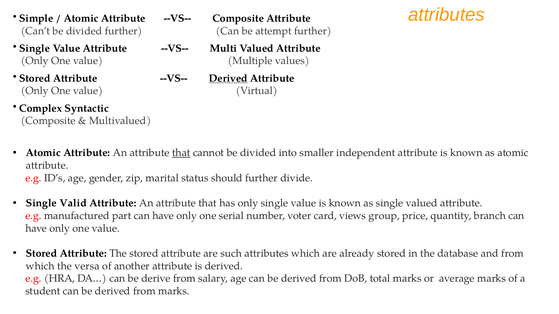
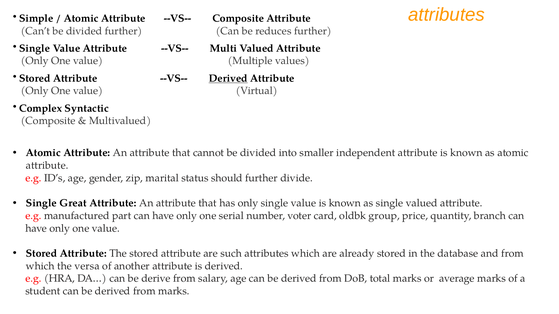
attempt: attempt -> reduces (273, 31)
that underline: present -> none (181, 153)
Valid: Valid -> Great (73, 203)
views: views -> oldbk (353, 216)
